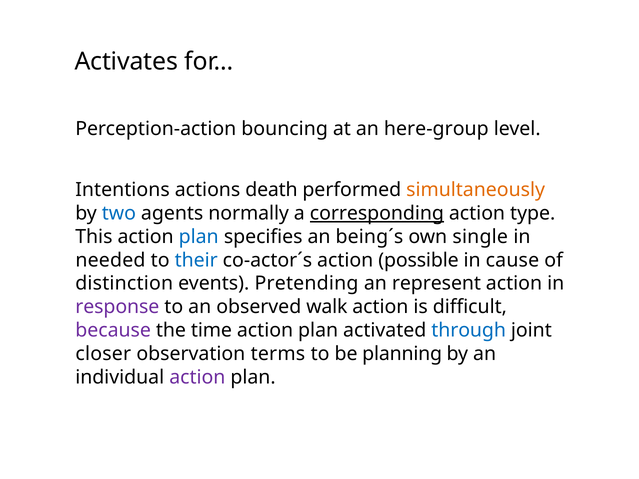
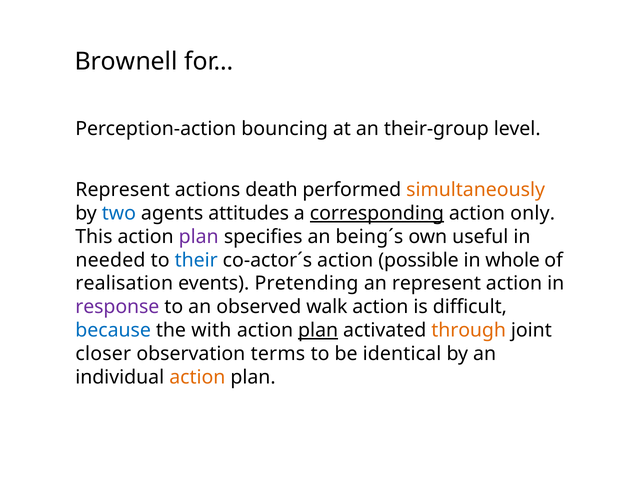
Activates: Activates -> Brownell (126, 62)
here-group: here-group -> their-group (436, 129)
Intentions: Intentions -> Represent (122, 190)
normally: normally -> attitudes (249, 213)
type: type -> only (533, 213)
plan colour: blue -> purple (199, 237)
single: single -> useful (480, 237)
cause: cause -> whole (513, 260)
distinction: distinction -> realisation (124, 284)
because colour: purple -> blue (113, 331)
time: time -> with (211, 331)
plan underline: none -> present (318, 331)
through colour: blue -> orange (469, 331)
planning: planning -> identical (402, 354)
action colour: purple -> orange (197, 377)
